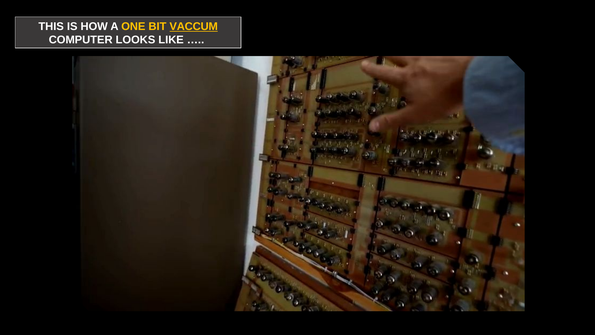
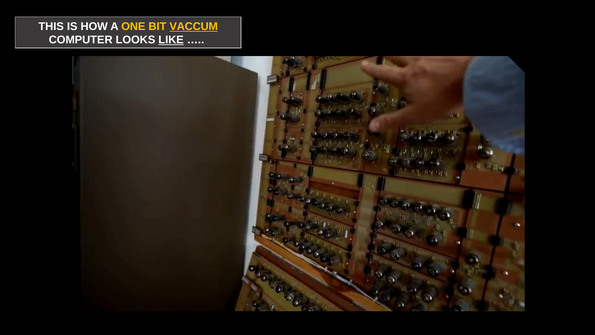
LIKE underline: none -> present (171, 40)
